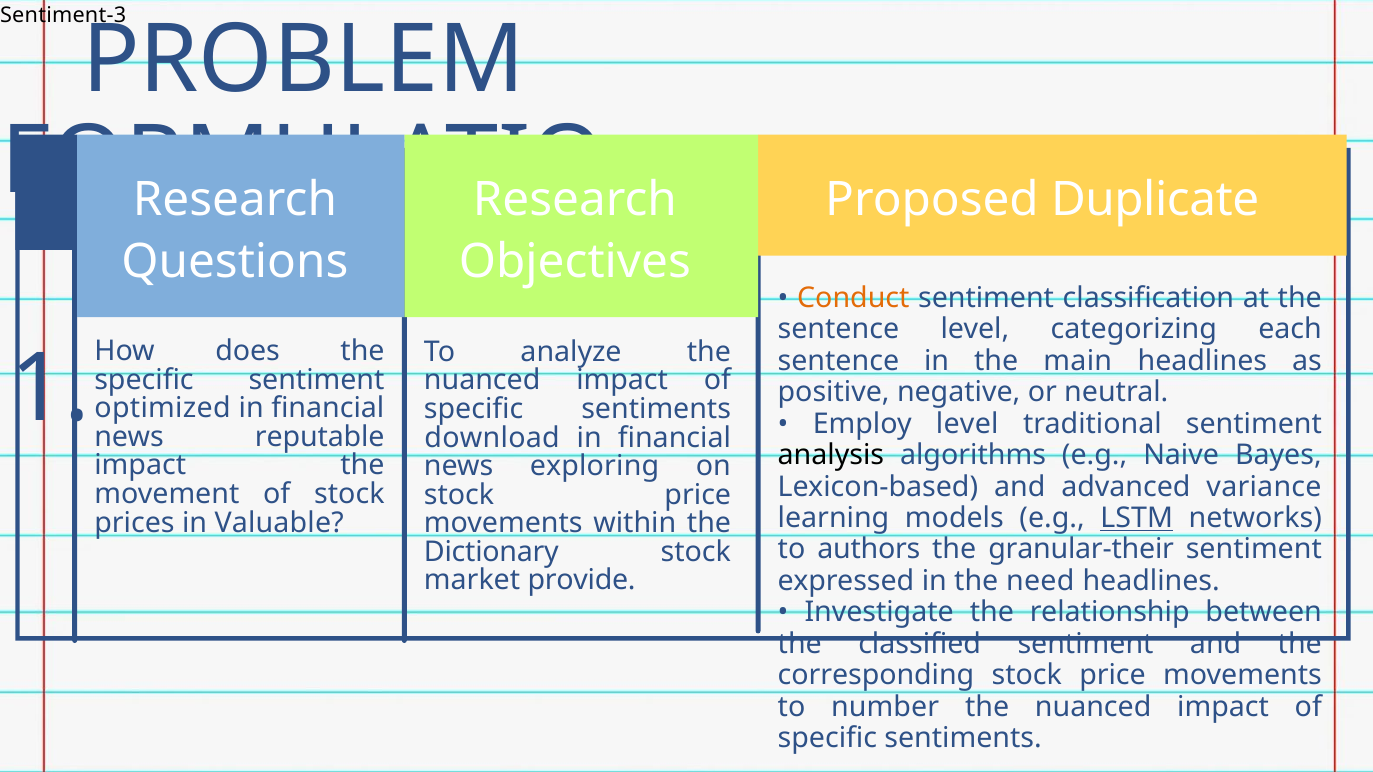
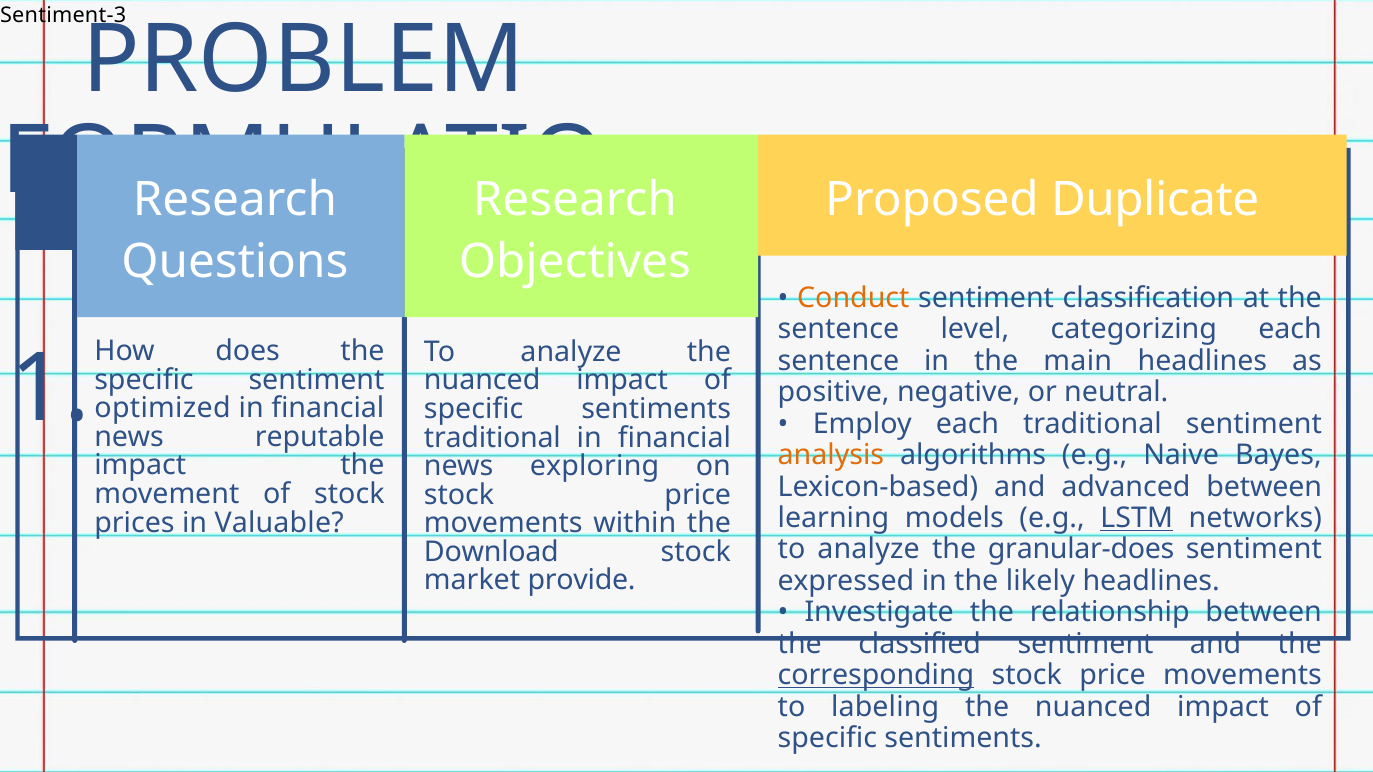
Employ level: level -> each (967, 424)
download: download -> traditional (492, 438)
analysis colour: black -> orange (831, 455)
advanced variance: variance -> between (1264, 487)
authors: authors -> analyze (869, 550)
granular-their: granular-their -> granular-does (1081, 550)
Dictionary: Dictionary -> Download (491, 552)
need: need -> likely (1040, 581)
corresponding underline: none -> present (876, 676)
number: number -> labeling (885, 707)
